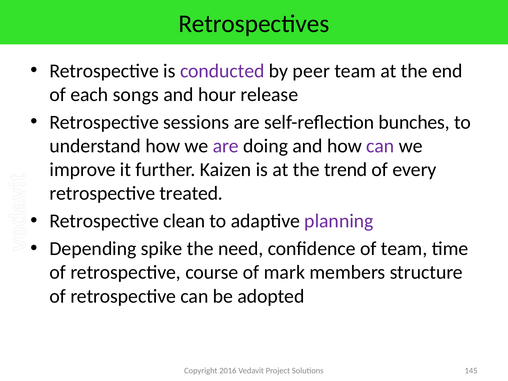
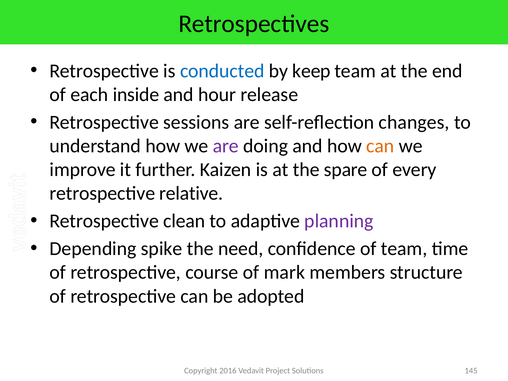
conducted colour: purple -> blue (222, 71)
peer: peer -> keep (311, 71)
songs: songs -> inside (136, 95)
bunches: bunches -> changes (414, 122)
can colour: purple -> orange (380, 146)
trend: trend -> spare (346, 170)
treated: treated -> relative (191, 193)
